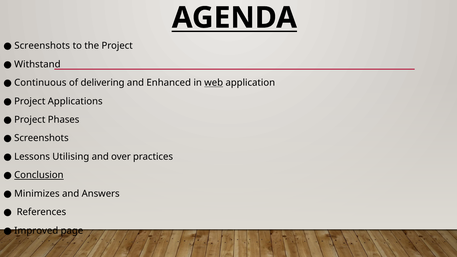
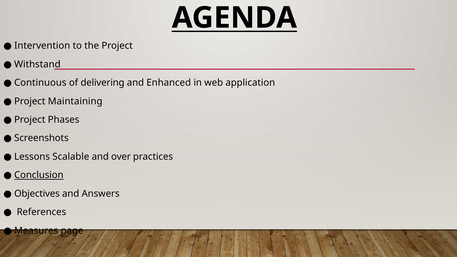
Screenshots: Screenshots -> Intervention (42, 46)
web underline: present -> none (214, 83)
Applications: Applications -> Maintaining (75, 101)
Utilising: Utilising -> Scalable (71, 157)
Minimizes: Minimizes -> Objectives (37, 194)
Improved: Improved -> Measures (36, 231)
